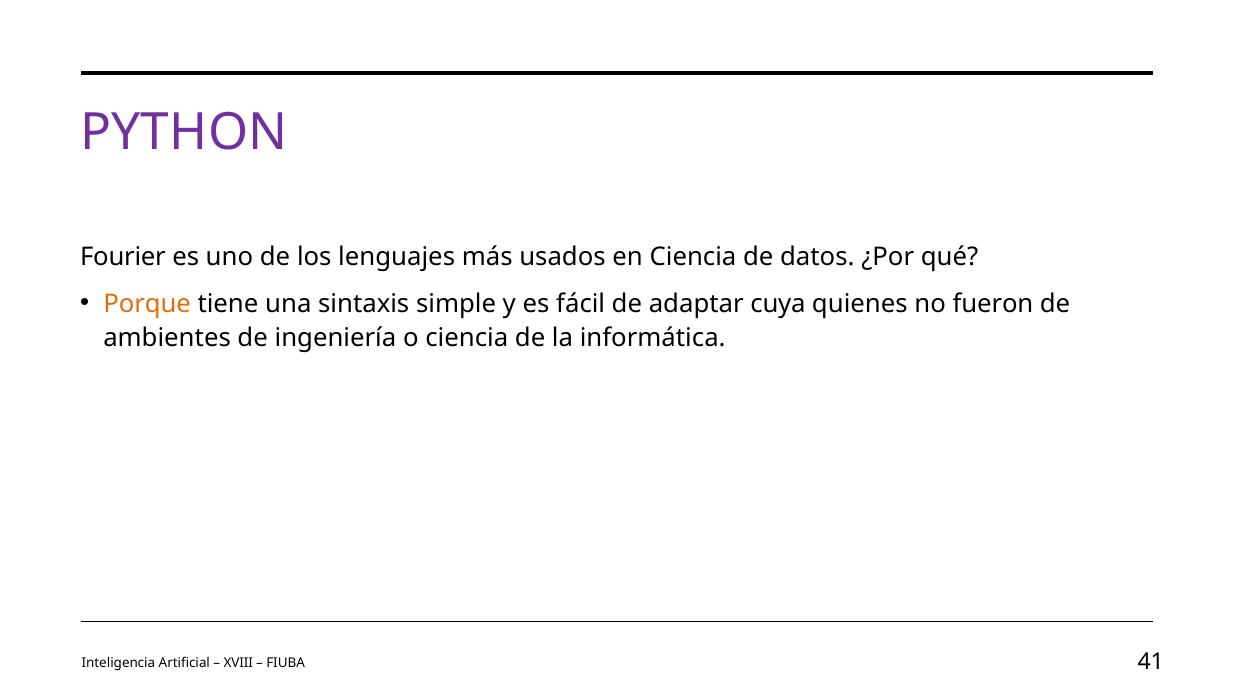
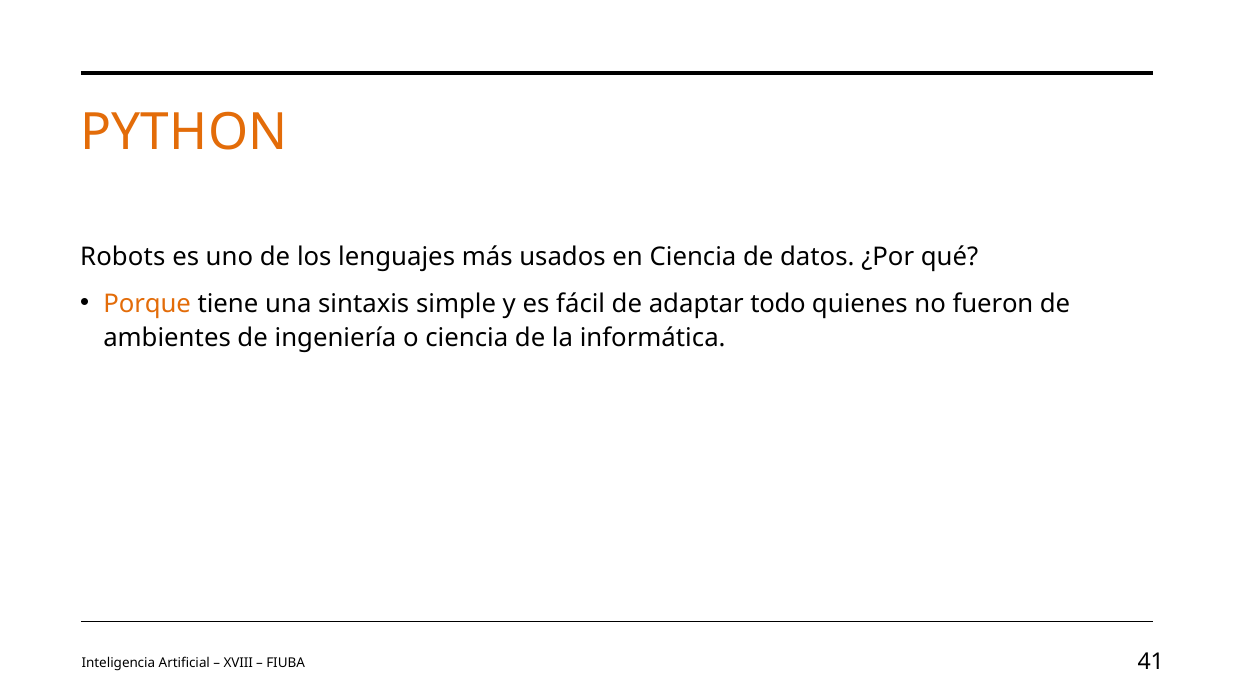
PYTHON colour: purple -> orange (184, 132)
Fourier: Fourier -> Robots (123, 257)
cuya: cuya -> todo (778, 304)
